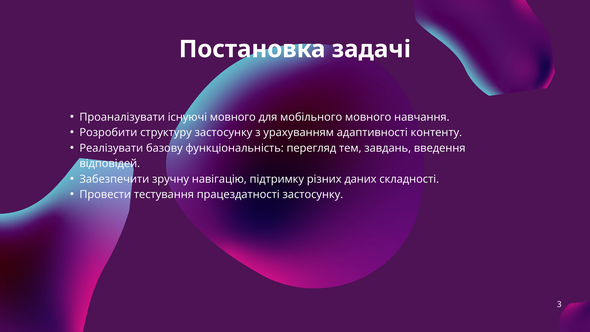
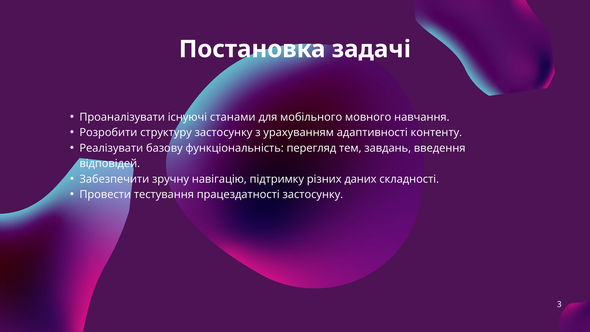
існуючі мовного: мовного -> станами (233, 117)
